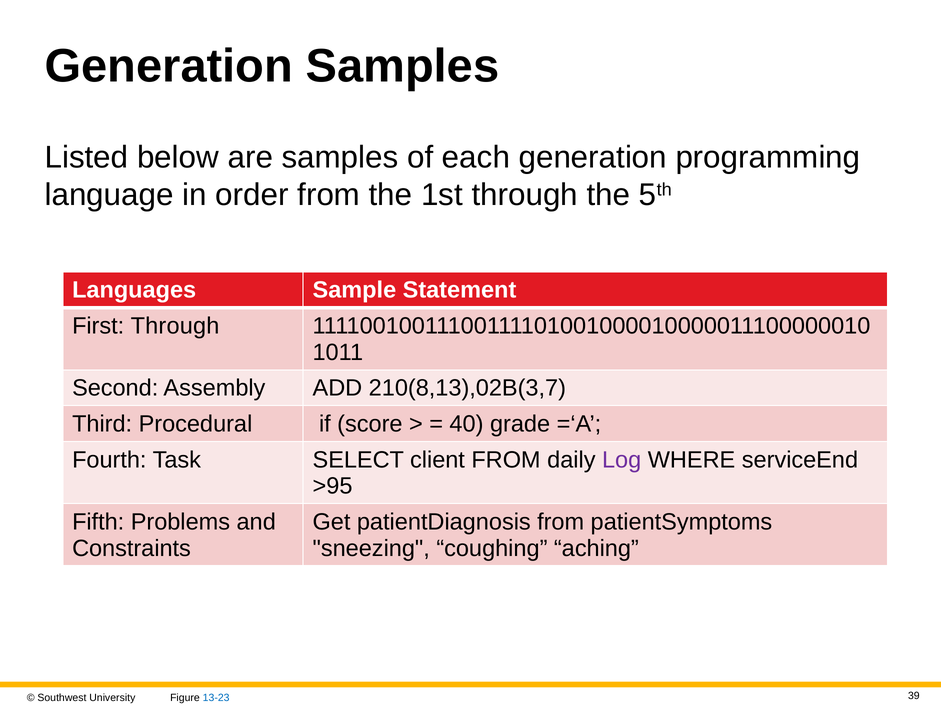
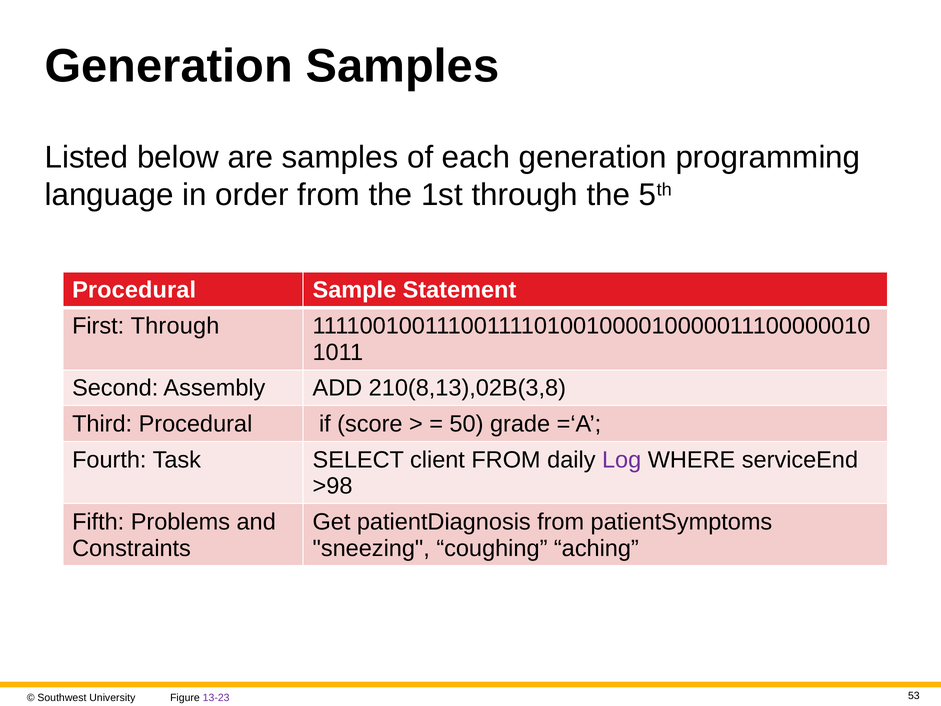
Languages: Languages -> Procedural (134, 290)
210(8,13),02B(3,7: 210(8,13),02B(3,7 -> 210(8,13),02B(3,8 (467, 388)
40: 40 -> 50 (466, 424)
>95: >95 -> >98 (333, 486)
13-23 colour: blue -> purple (216, 698)
39: 39 -> 53 (914, 696)
